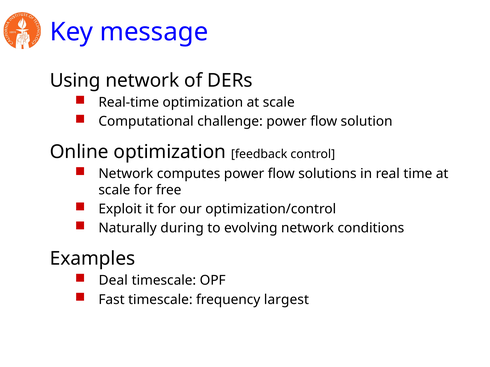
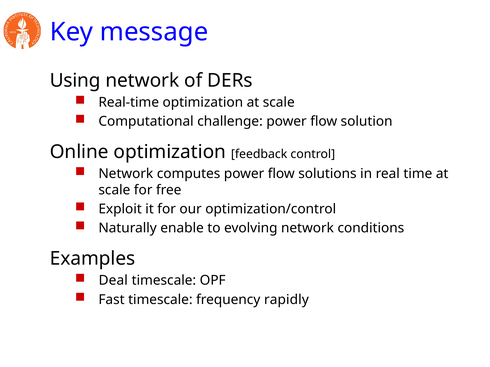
during: during -> enable (182, 228)
largest: largest -> rapidly (286, 300)
